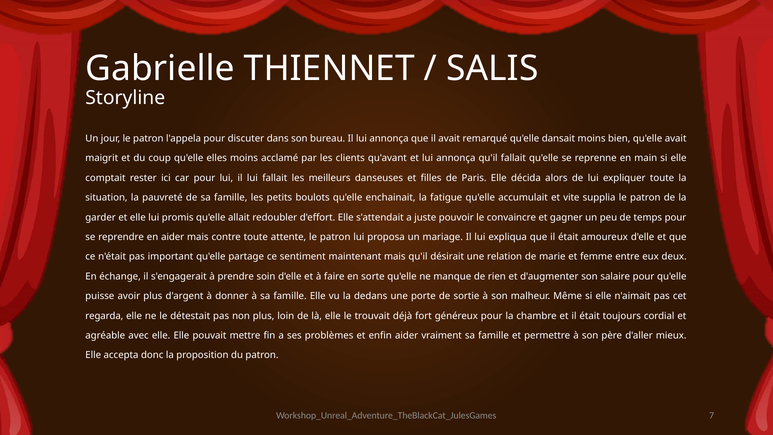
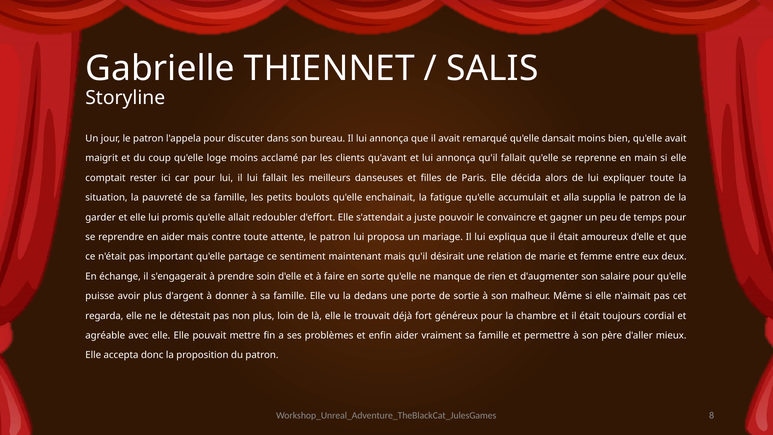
elles: elles -> loge (217, 158)
vite: vite -> alla (571, 198)
7: 7 -> 8 (712, 415)
